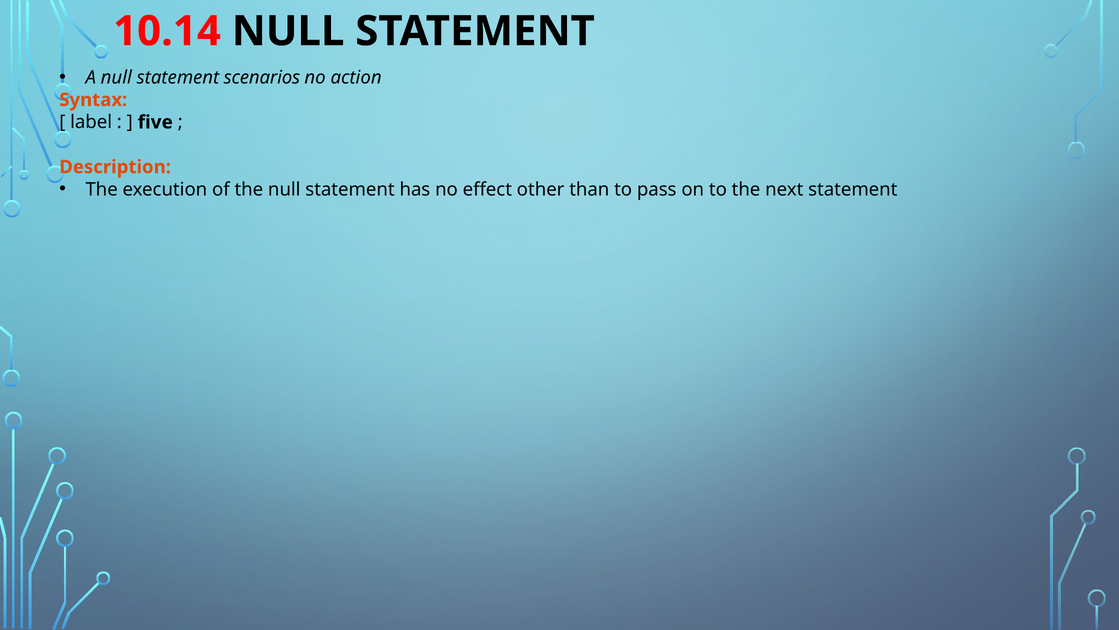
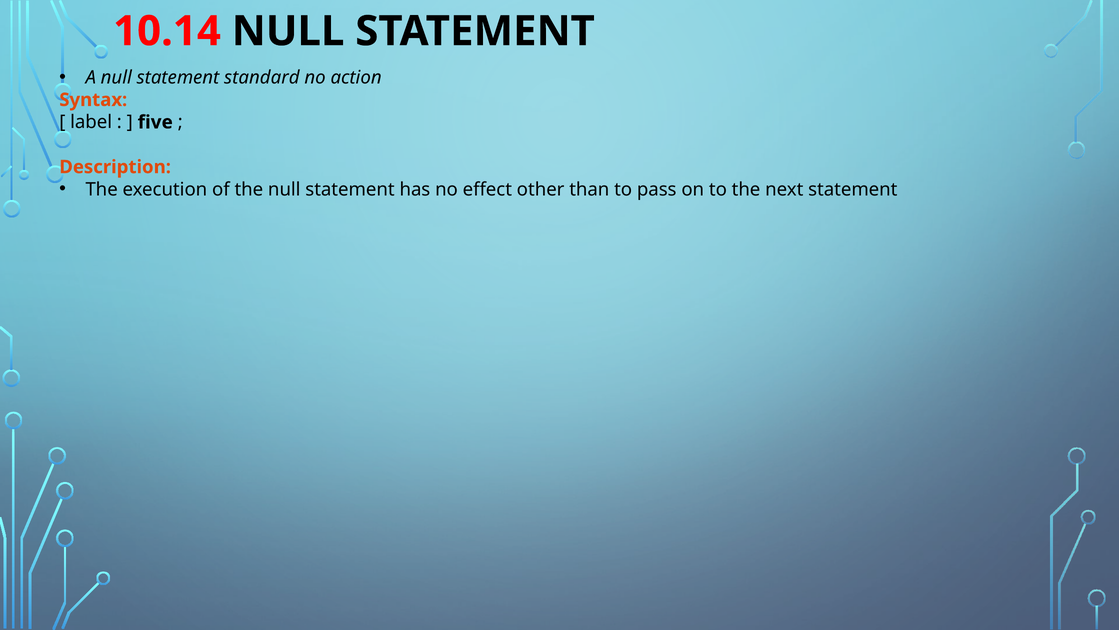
scenarios: scenarios -> standard (262, 77)
